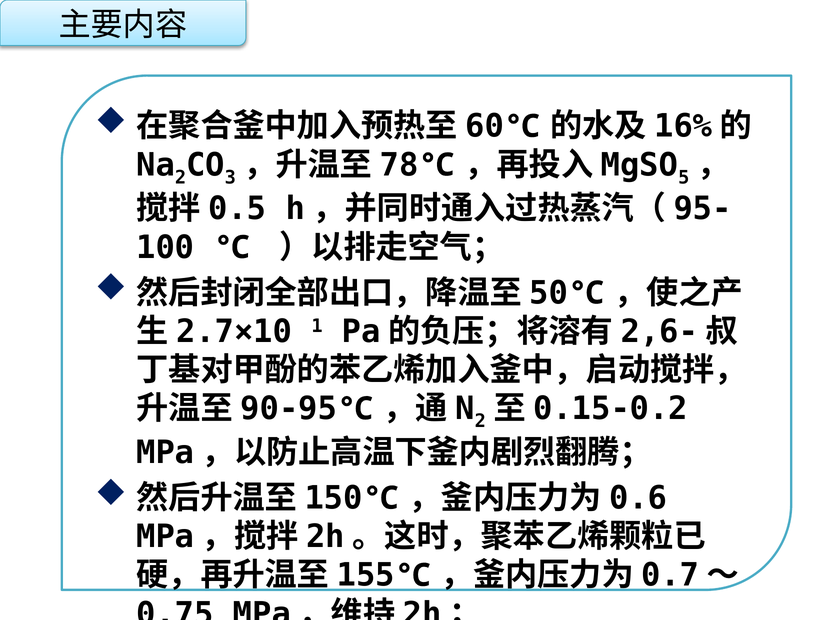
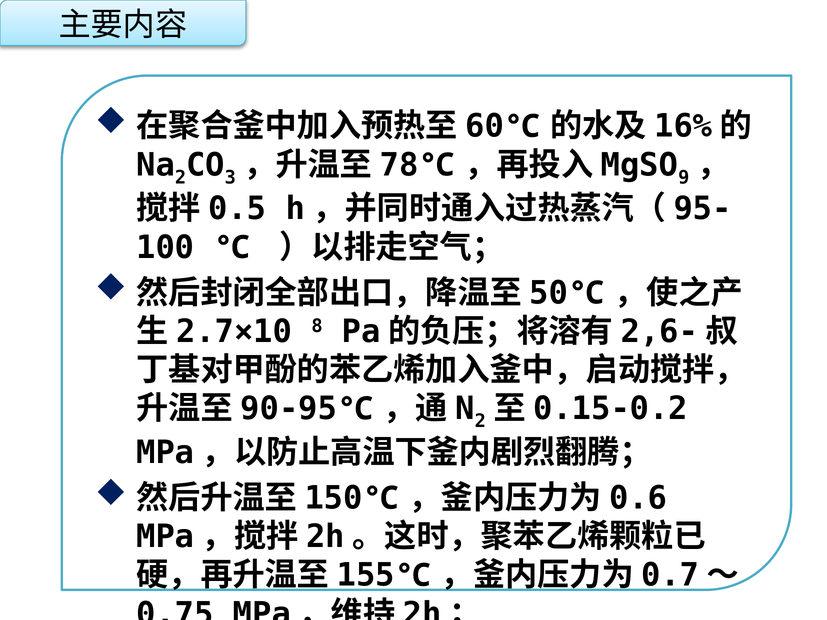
5: 5 -> 9 (684, 178)
1: 1 -> 8 (317, 326)
